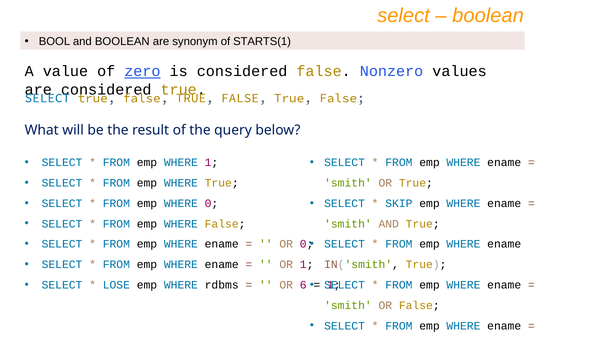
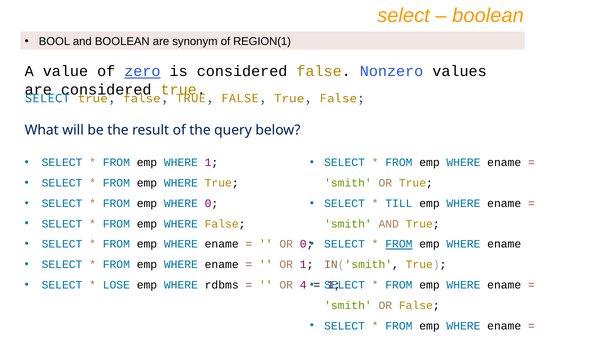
STARTS(1: STARTS(1 -> REGION(1 (262, 41)
SKIP: SKIP -> TILL (399, 203)
FROM underline: none -> present (399, 244)
6: 6 -> 4 (303, 285)
